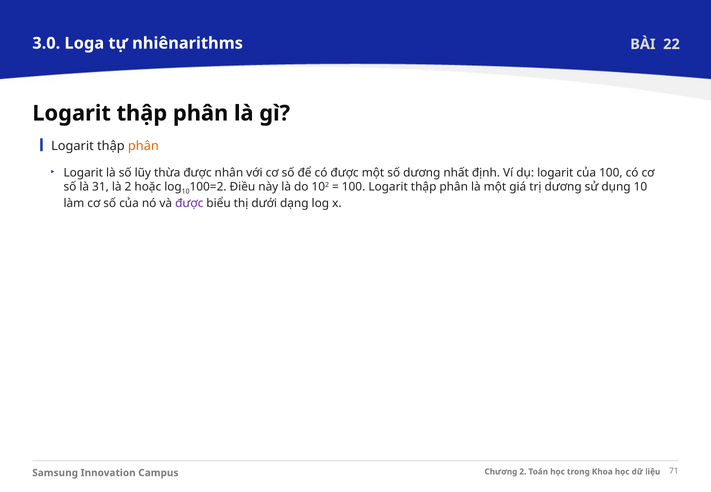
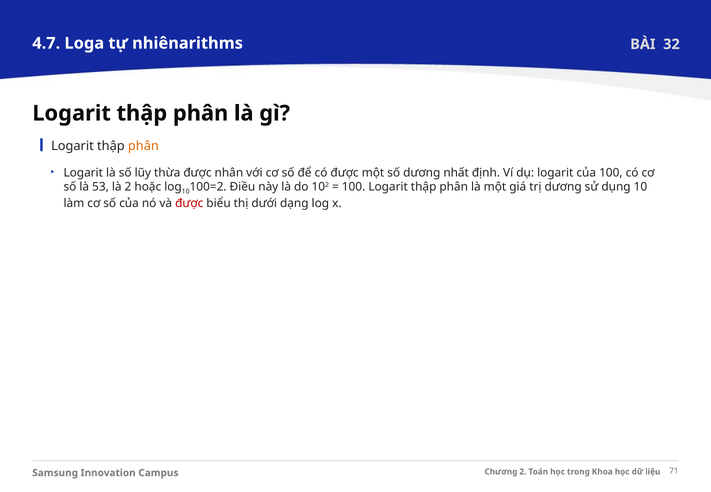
3.0: 3.0 -> 4.7 (46, 43)
22: 22 -> 32 (671, 44)
31: 31 -> 53 (100, 187)
được colour: purple -> red (189, 203)
